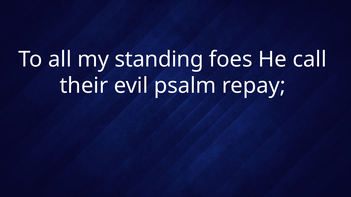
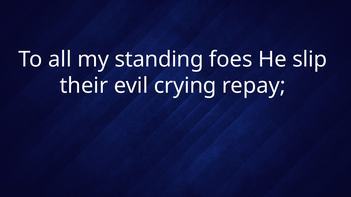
call: call -> slip (310, 60)
psalm: psalm -> crying (185, 86)
